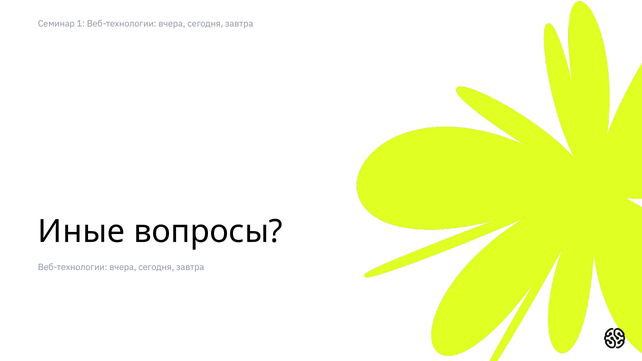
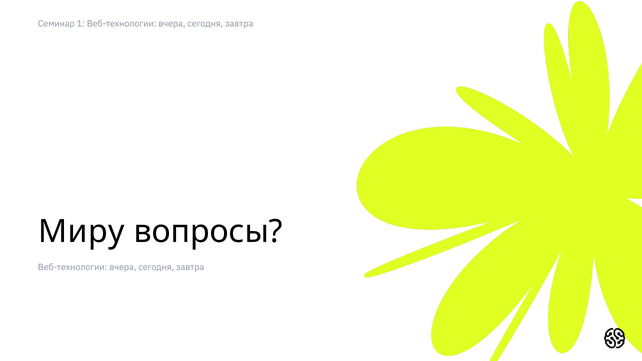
Иные: Иные -> Миру (81, 232)
